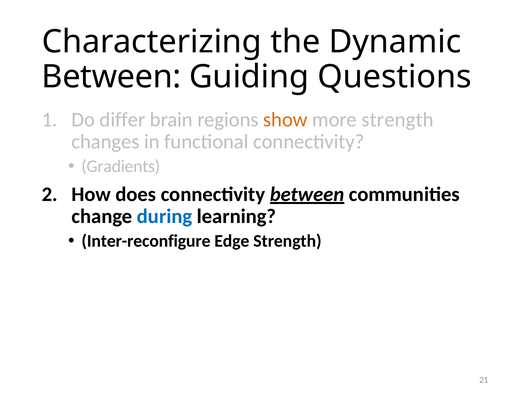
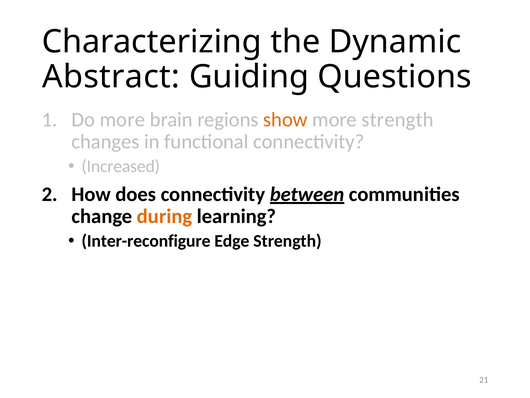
Between: Between -> Abstract (111, 77)
Do differ: differ -> more (122, 119)
Gradients: Gradients -> Increased (121, 166)
during colour: blue -> orange (165, 216)
